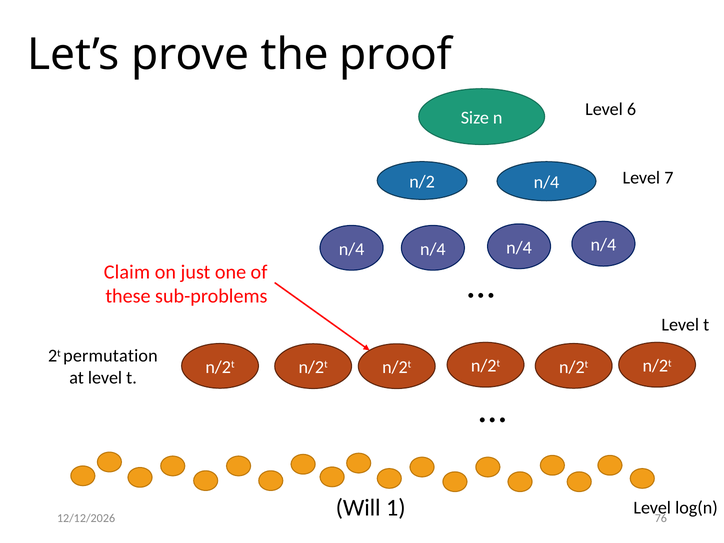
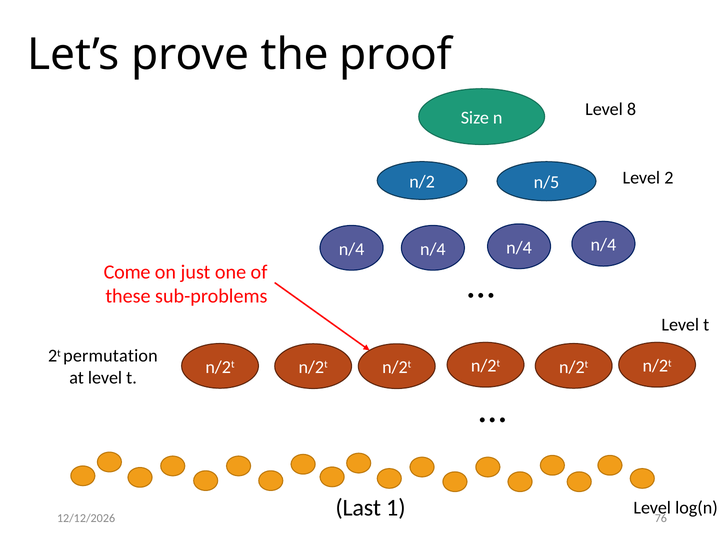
6: 6 -> 8 (632, 109)
7: 7 -> 2 (669, 178)
n/4: n/4 -> n/5 (546, 182)
Claim: Claim -> Come (127, 272)
Will: Will -> Last (358, 508)
